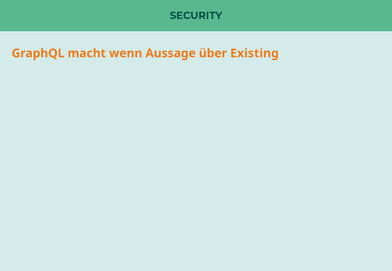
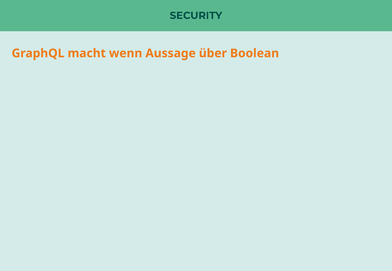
Existing: Existing -> Boolean (255, 53)
